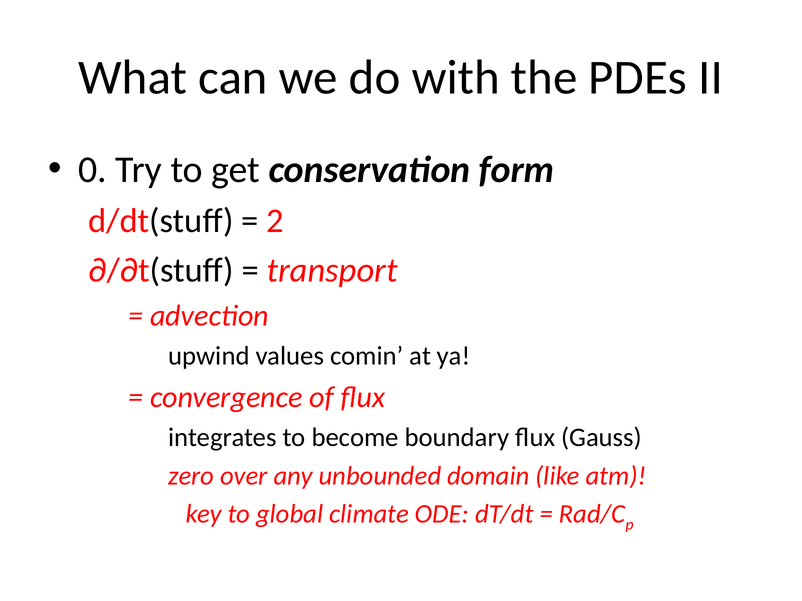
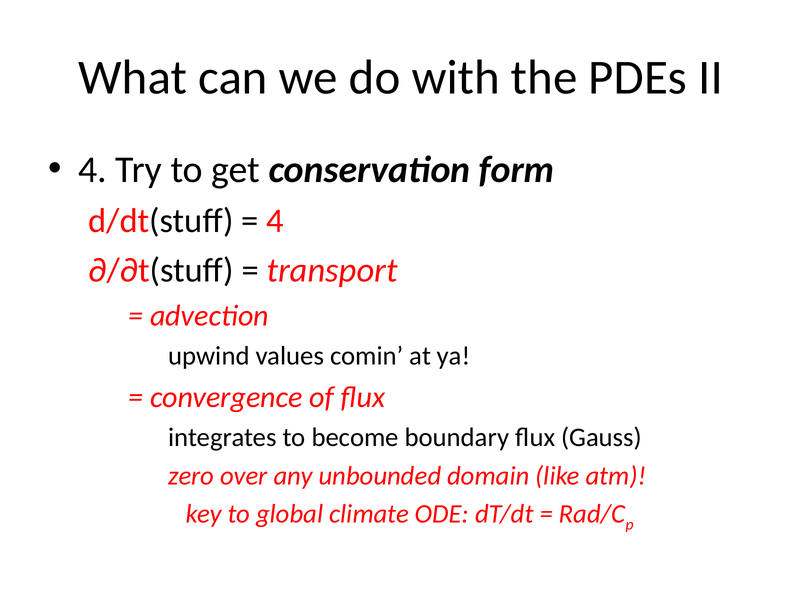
0: 0 -> 4 (93, 170)
2: 2 -> 4 (275, 221)
